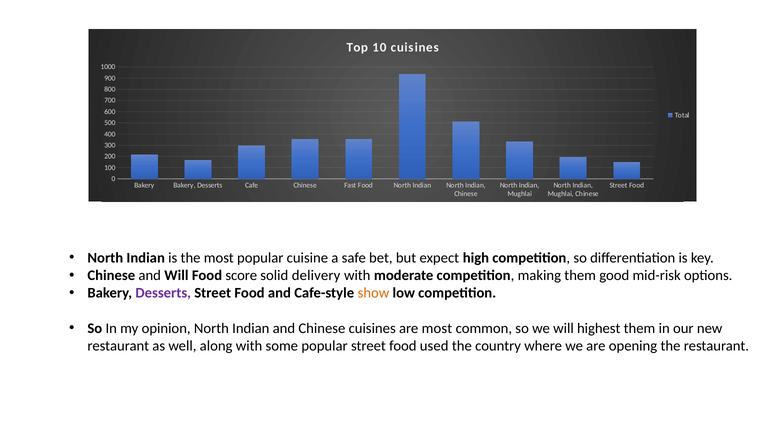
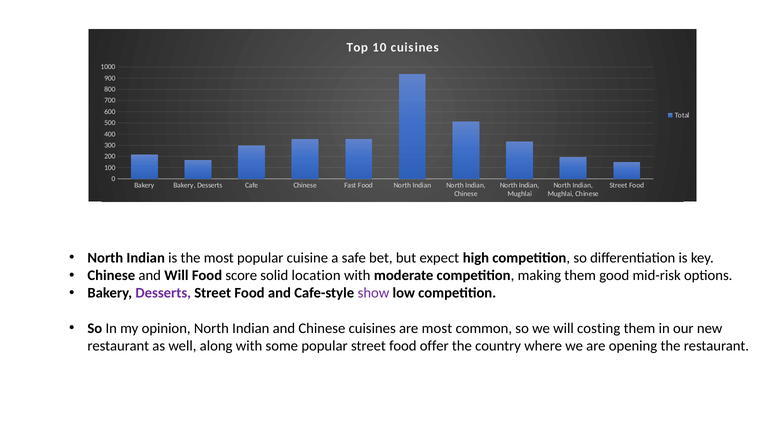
delivery: delivery -> location (316, 276)
show colour: orange -> purple (373, 293)
highest: highest -> costing (599, 329)
used: used -> offer (434, 346)
